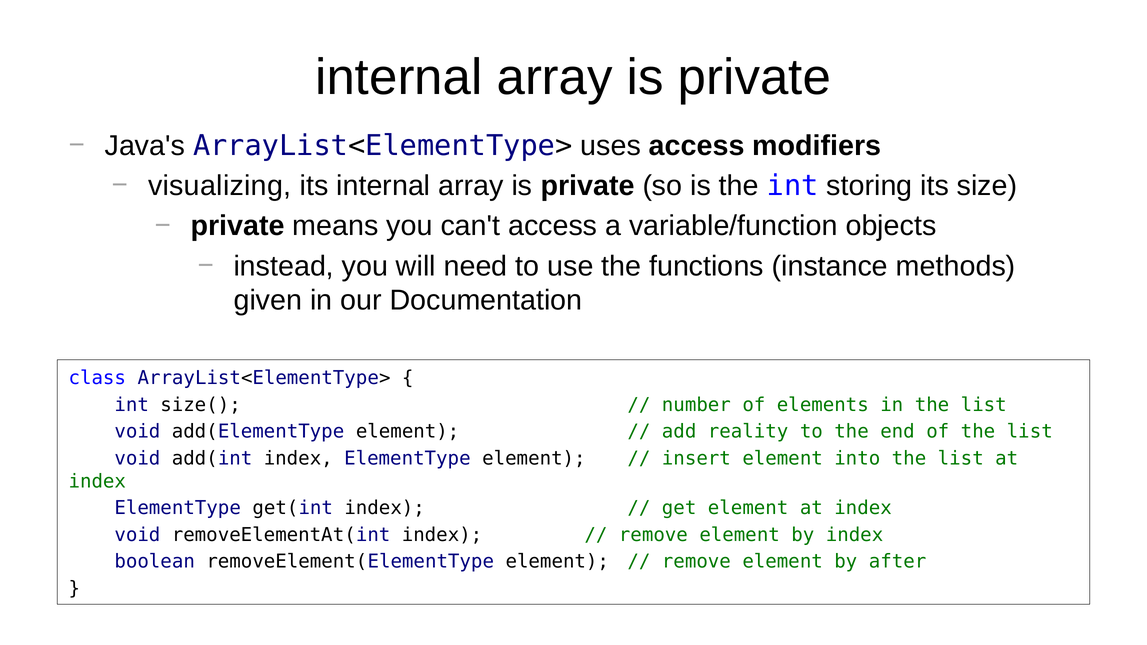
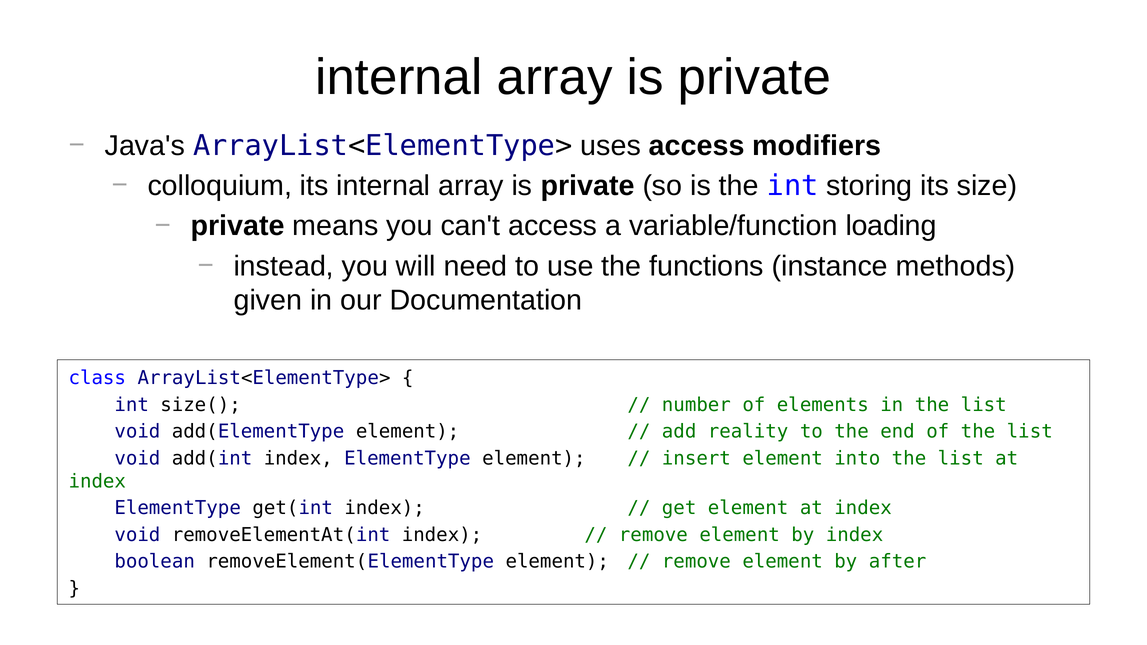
visualizing: visualizing -> colloquium (220, 186)
objects: objects -> loading (891, 226)
